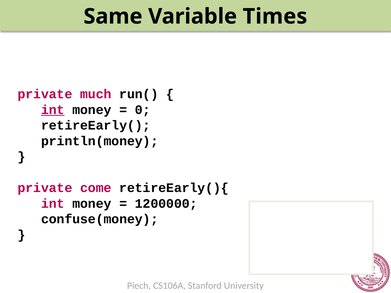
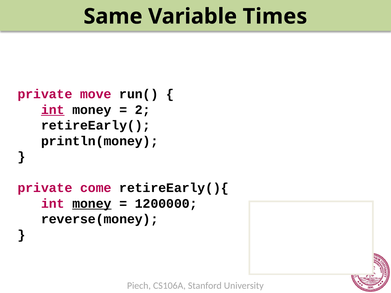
much: much -> move (96, 94)
0: 0 -> 2 (143, 110)
money underline: none -> present (92, 204)
confuse(money: confuse(money -> reverse(money (100, 219)
